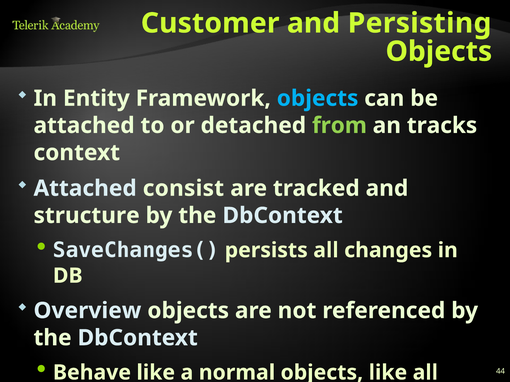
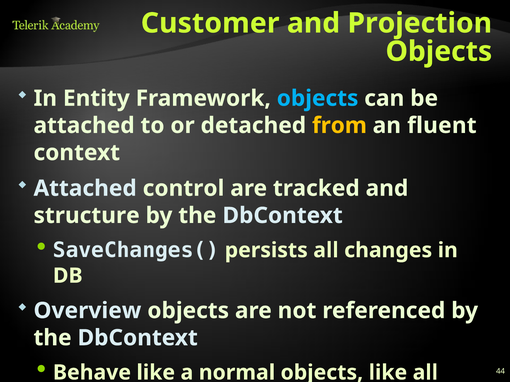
Persisting: Persisting -> Projection (420, 23)
from colour: light green -> yellow (339, 126)
tracks: tracks -> fluent (442, 126)
consist: consist -> control (184, 189)
